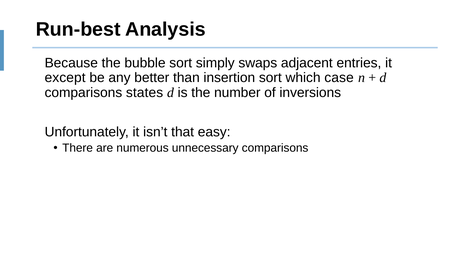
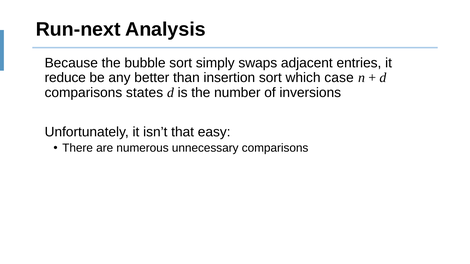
Run-best: Run-best -> Run-next (78, 29)
except: except -> reduce (65, 78)
